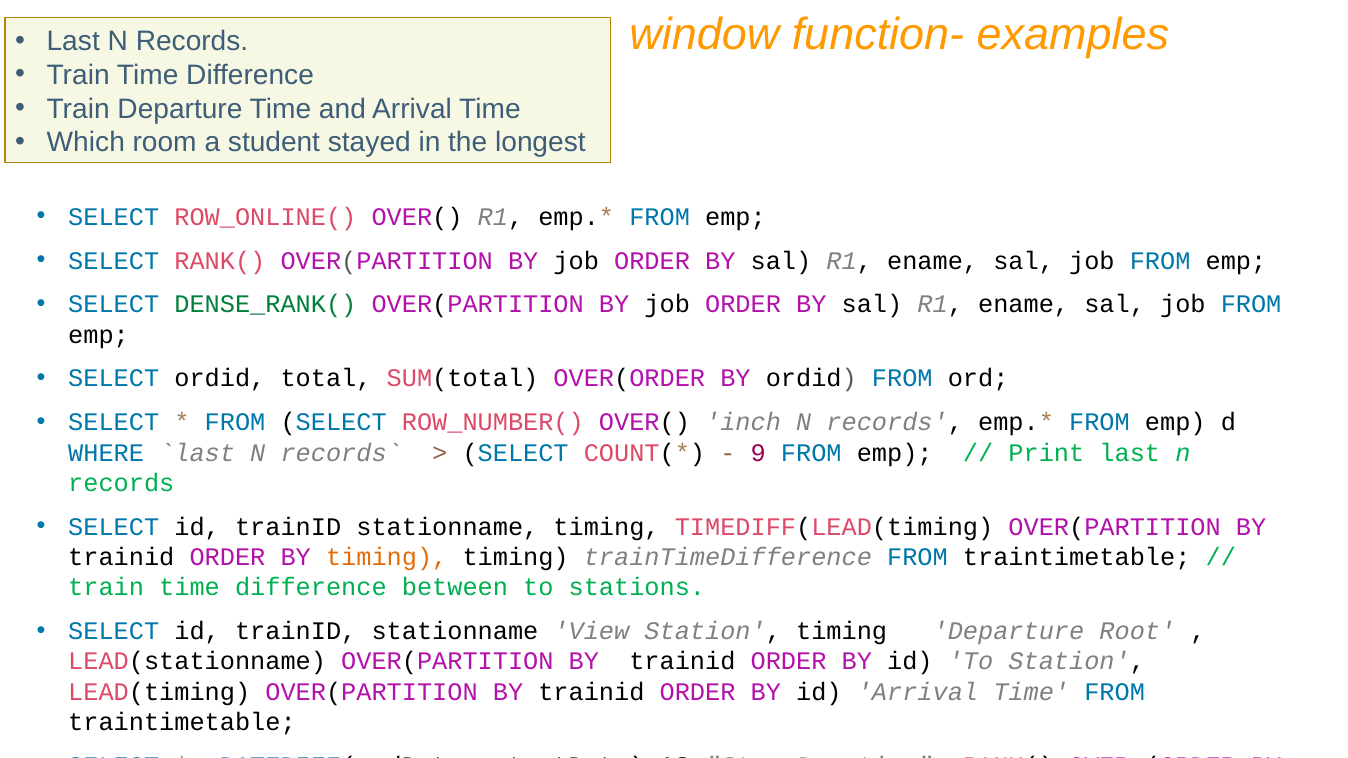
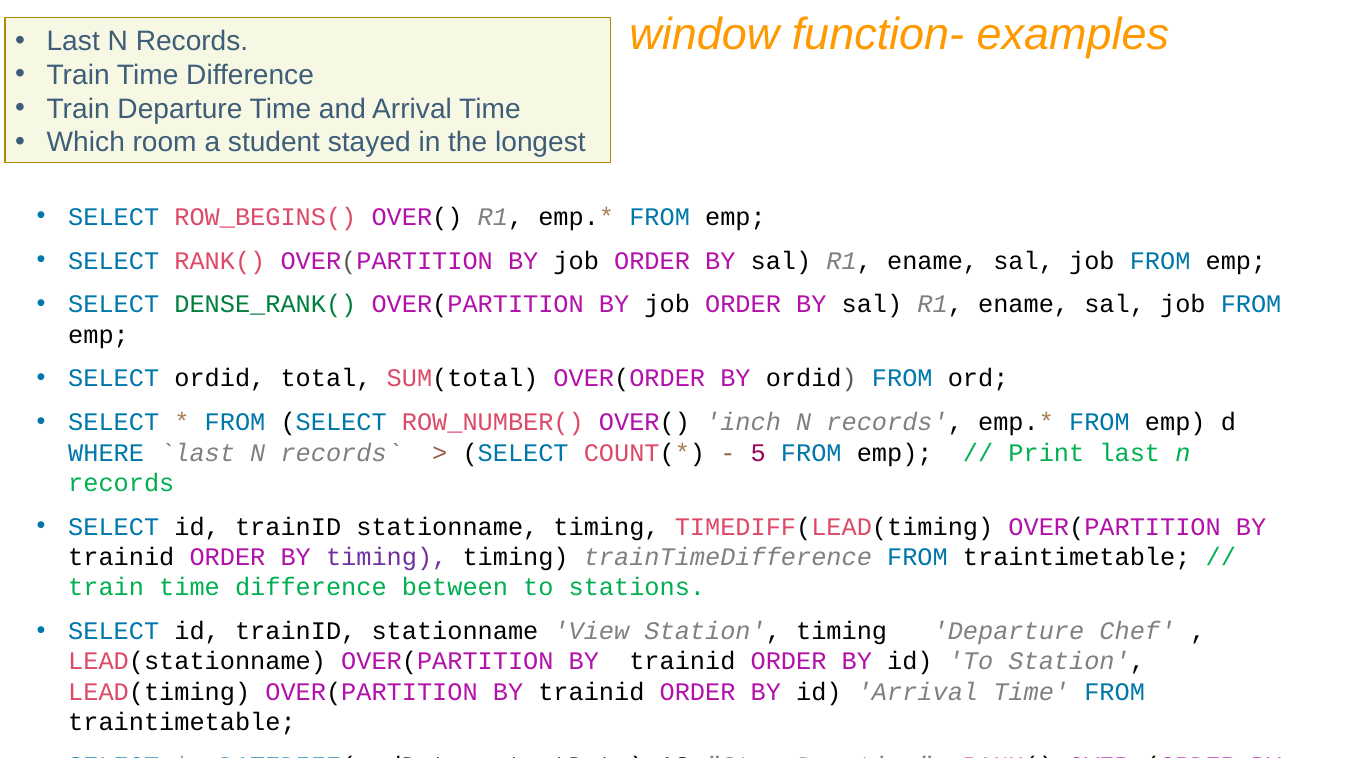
ROW_ONLINE(: ROW_ONLINE( -> ROW_BEGINS( (265, 217)
9: 9 -> 5 (758, 453)
timing colour: orange -> purple (387, 557)
Root: Root -> Chef (1137, 631)
